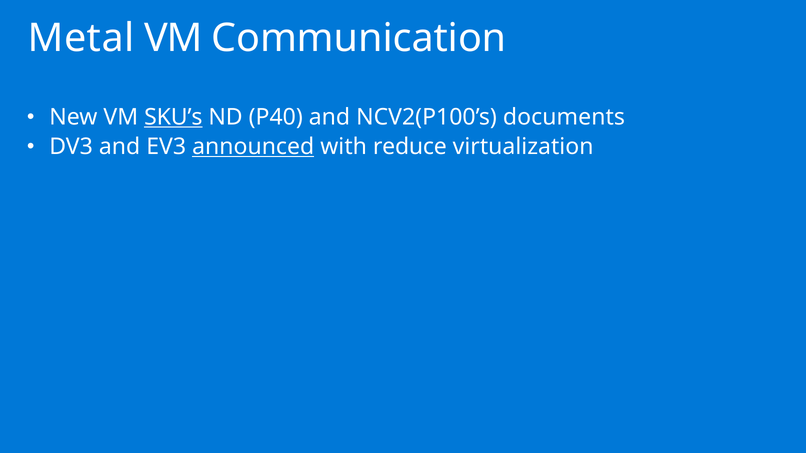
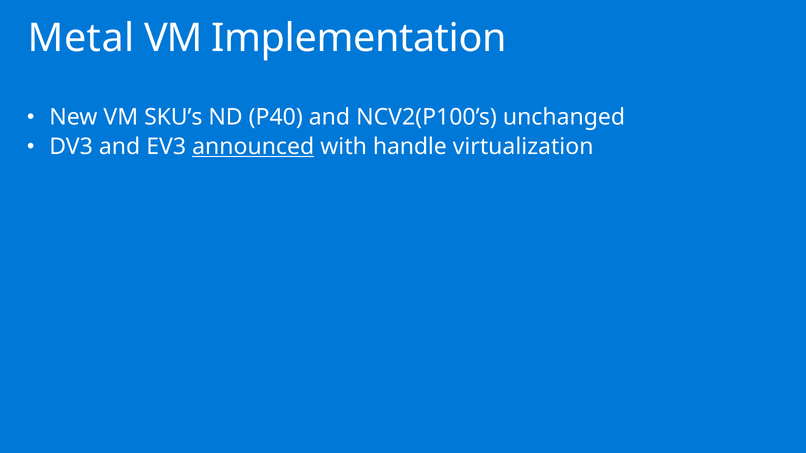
Communication: Communication -> Implementation (359, 38)
SKU’s underline: present -> none (173, 117)
documents: documents -> unchanged (564, 117)
reduce: reduce -> handle (410, 147)
